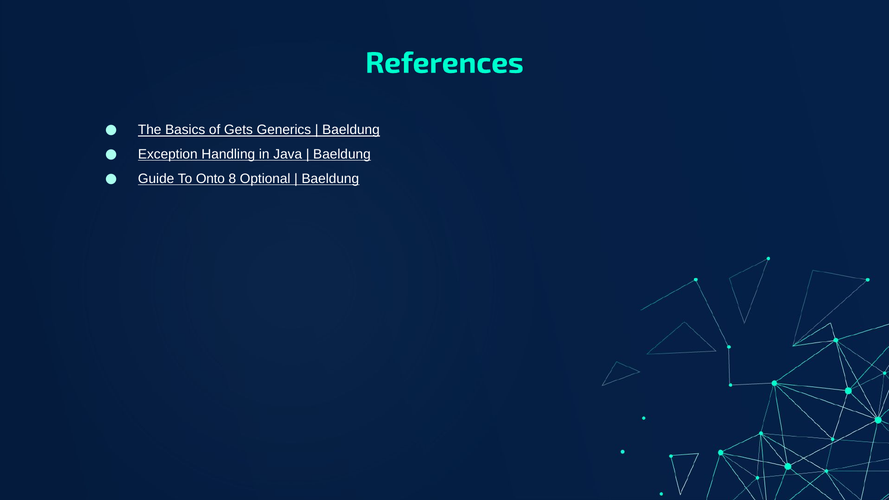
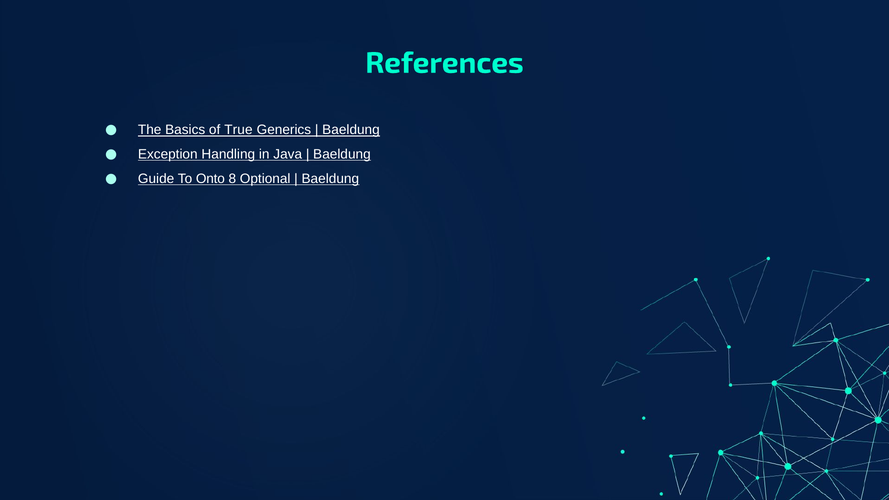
Gets: Gets -> True (238, 130)
